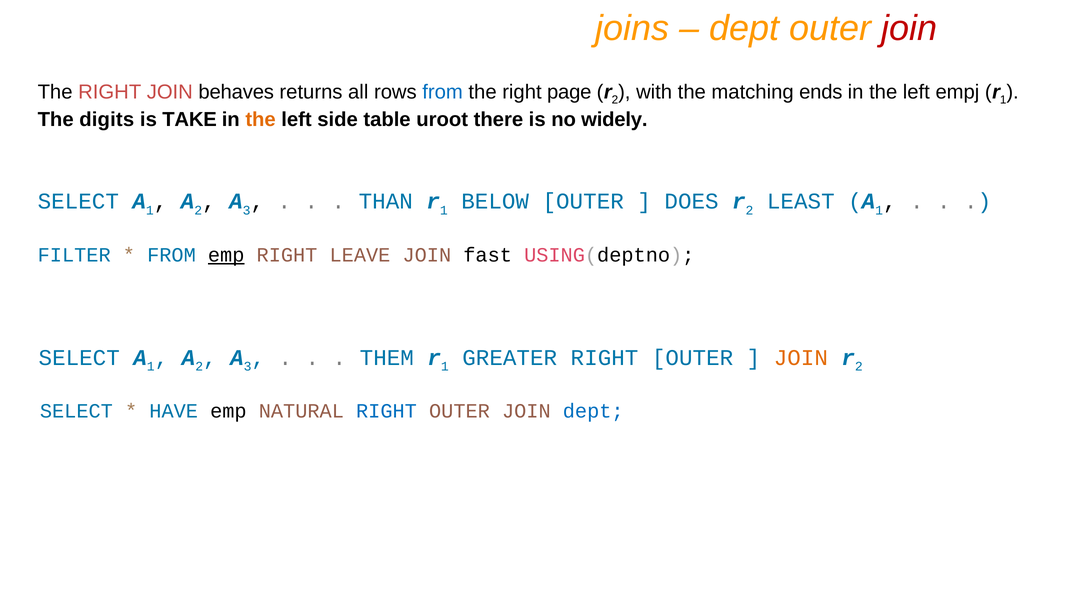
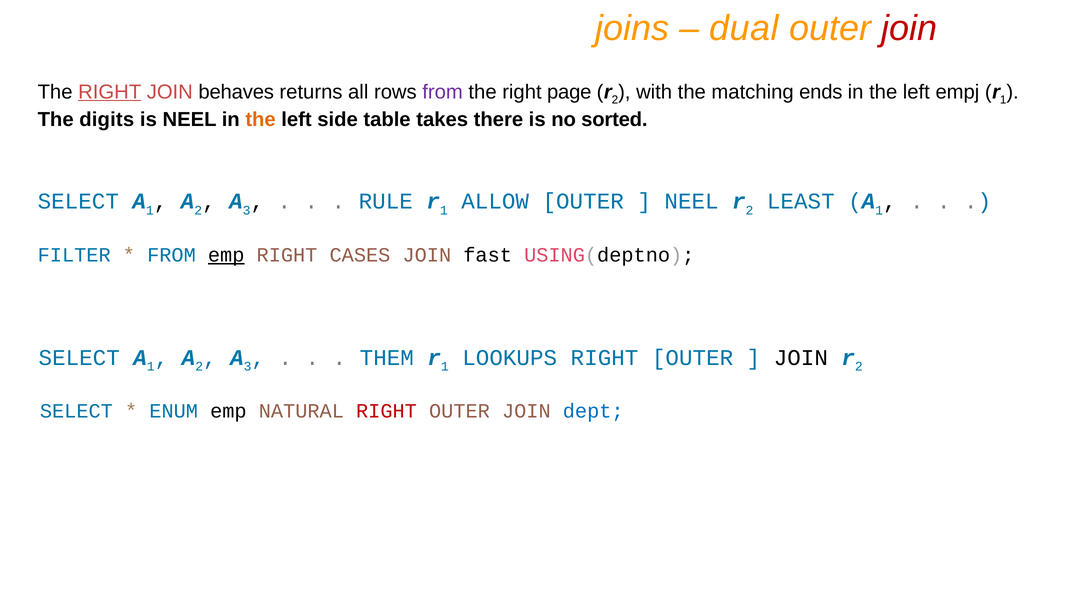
dept: dept -> dual (744, 28)
RIGHT underline: none -> present (110, 92)
from colour: blue -> purple (443, 92)
is TAKE: TAKE -> NEEL (189, 119)
uroot: uroot -> takes (442, 119)
widely: widely -> sorted (614, 119)
THAN: THAN -> RULE (386, 202)
BELOW: BELOW -> ALLOW (495, 202)
DOES: DOES -> NEEL (692, 202)
LEAVE: LEAVE -> CASES (360, 255)
GREATER: GREATER -> LOOKUPS (510, 358)
JOIN colour: orange -> black (801, 358)
HAVE: HAVE -> ENUM (174, 411)
RIGHT colour: blue -> red (386, 411)
